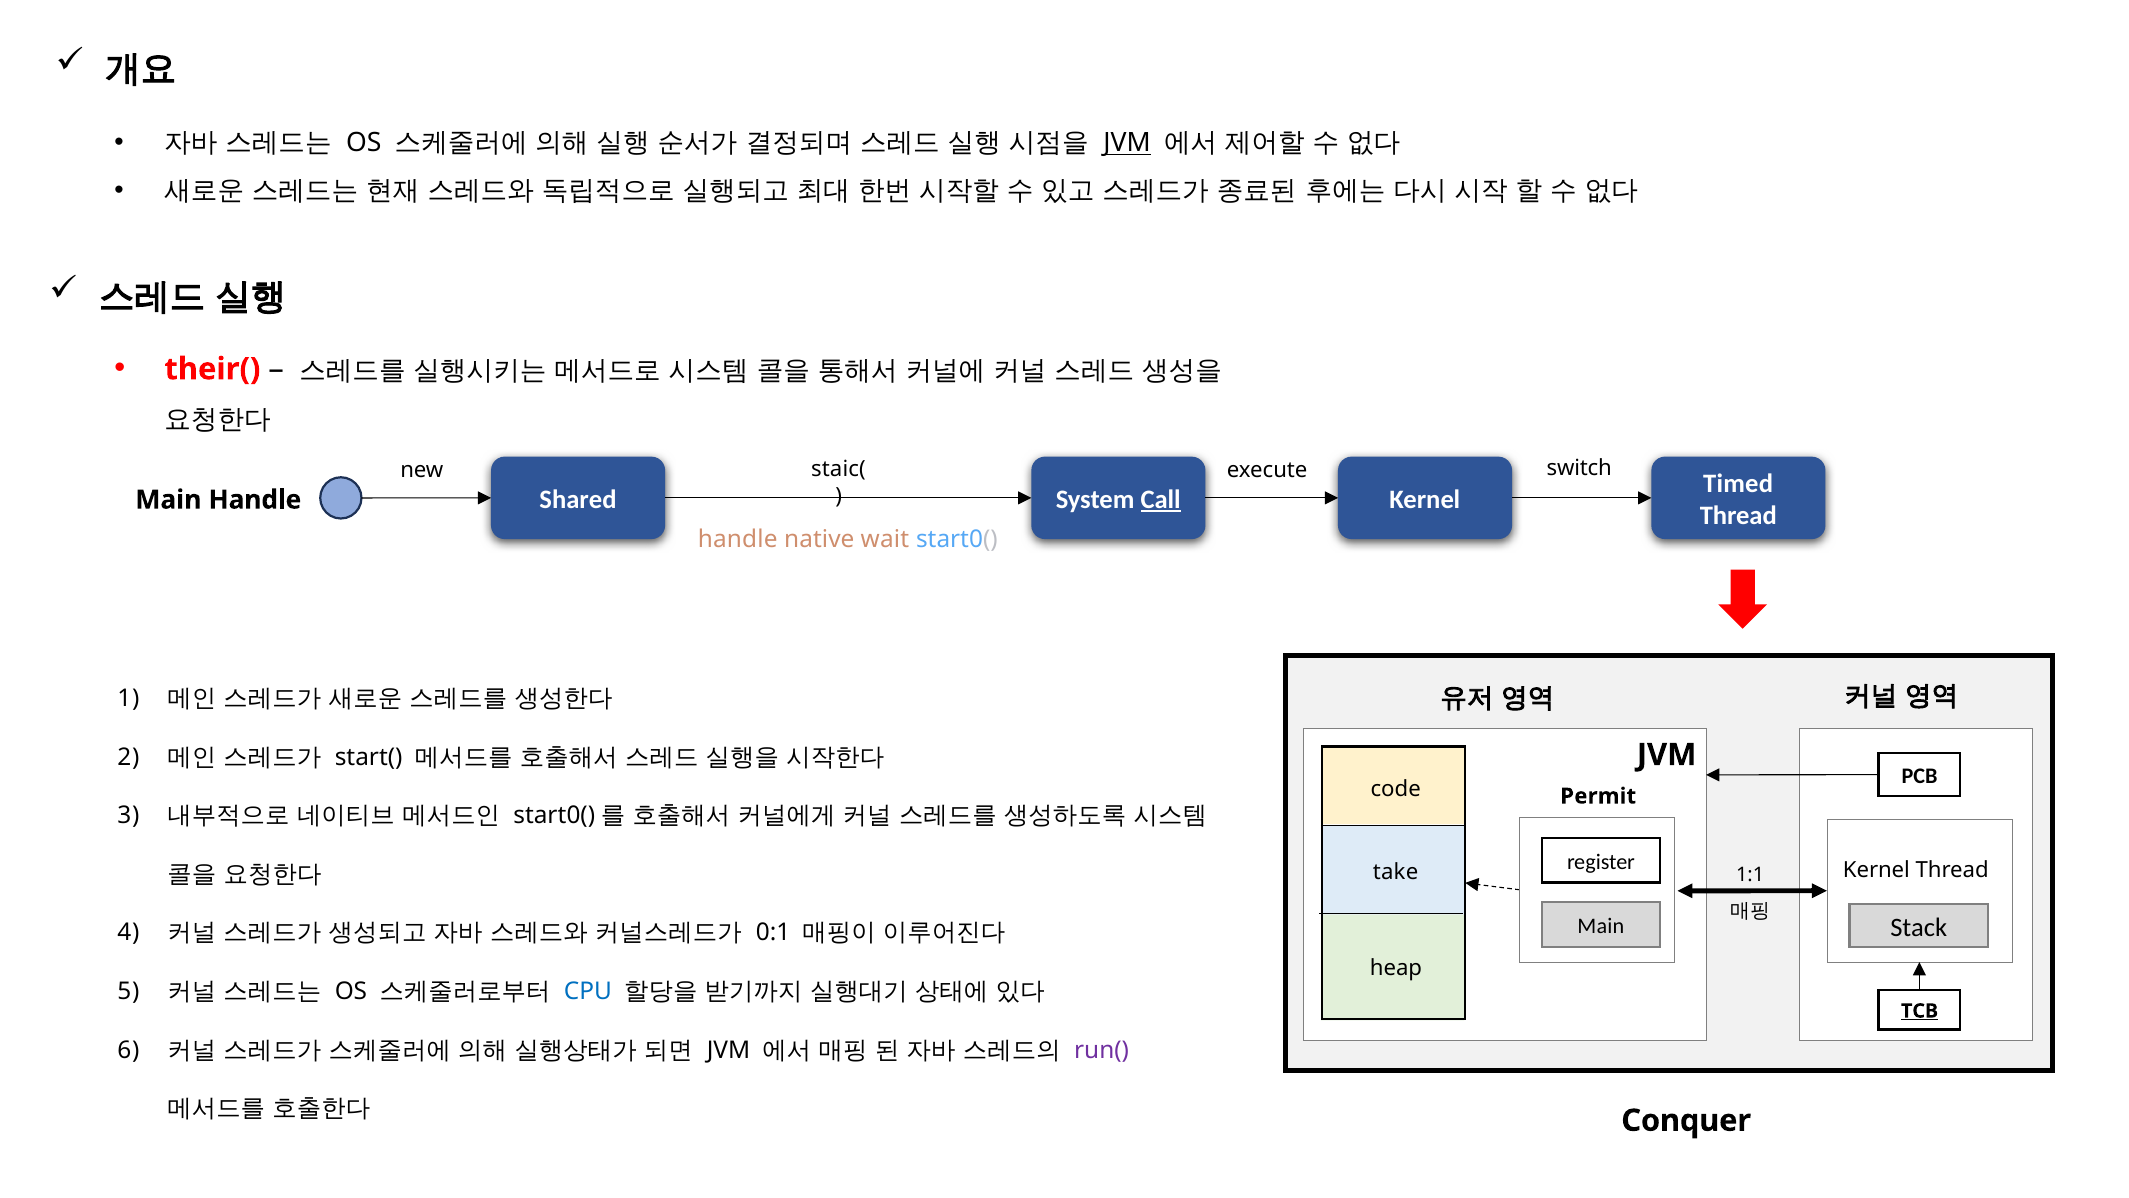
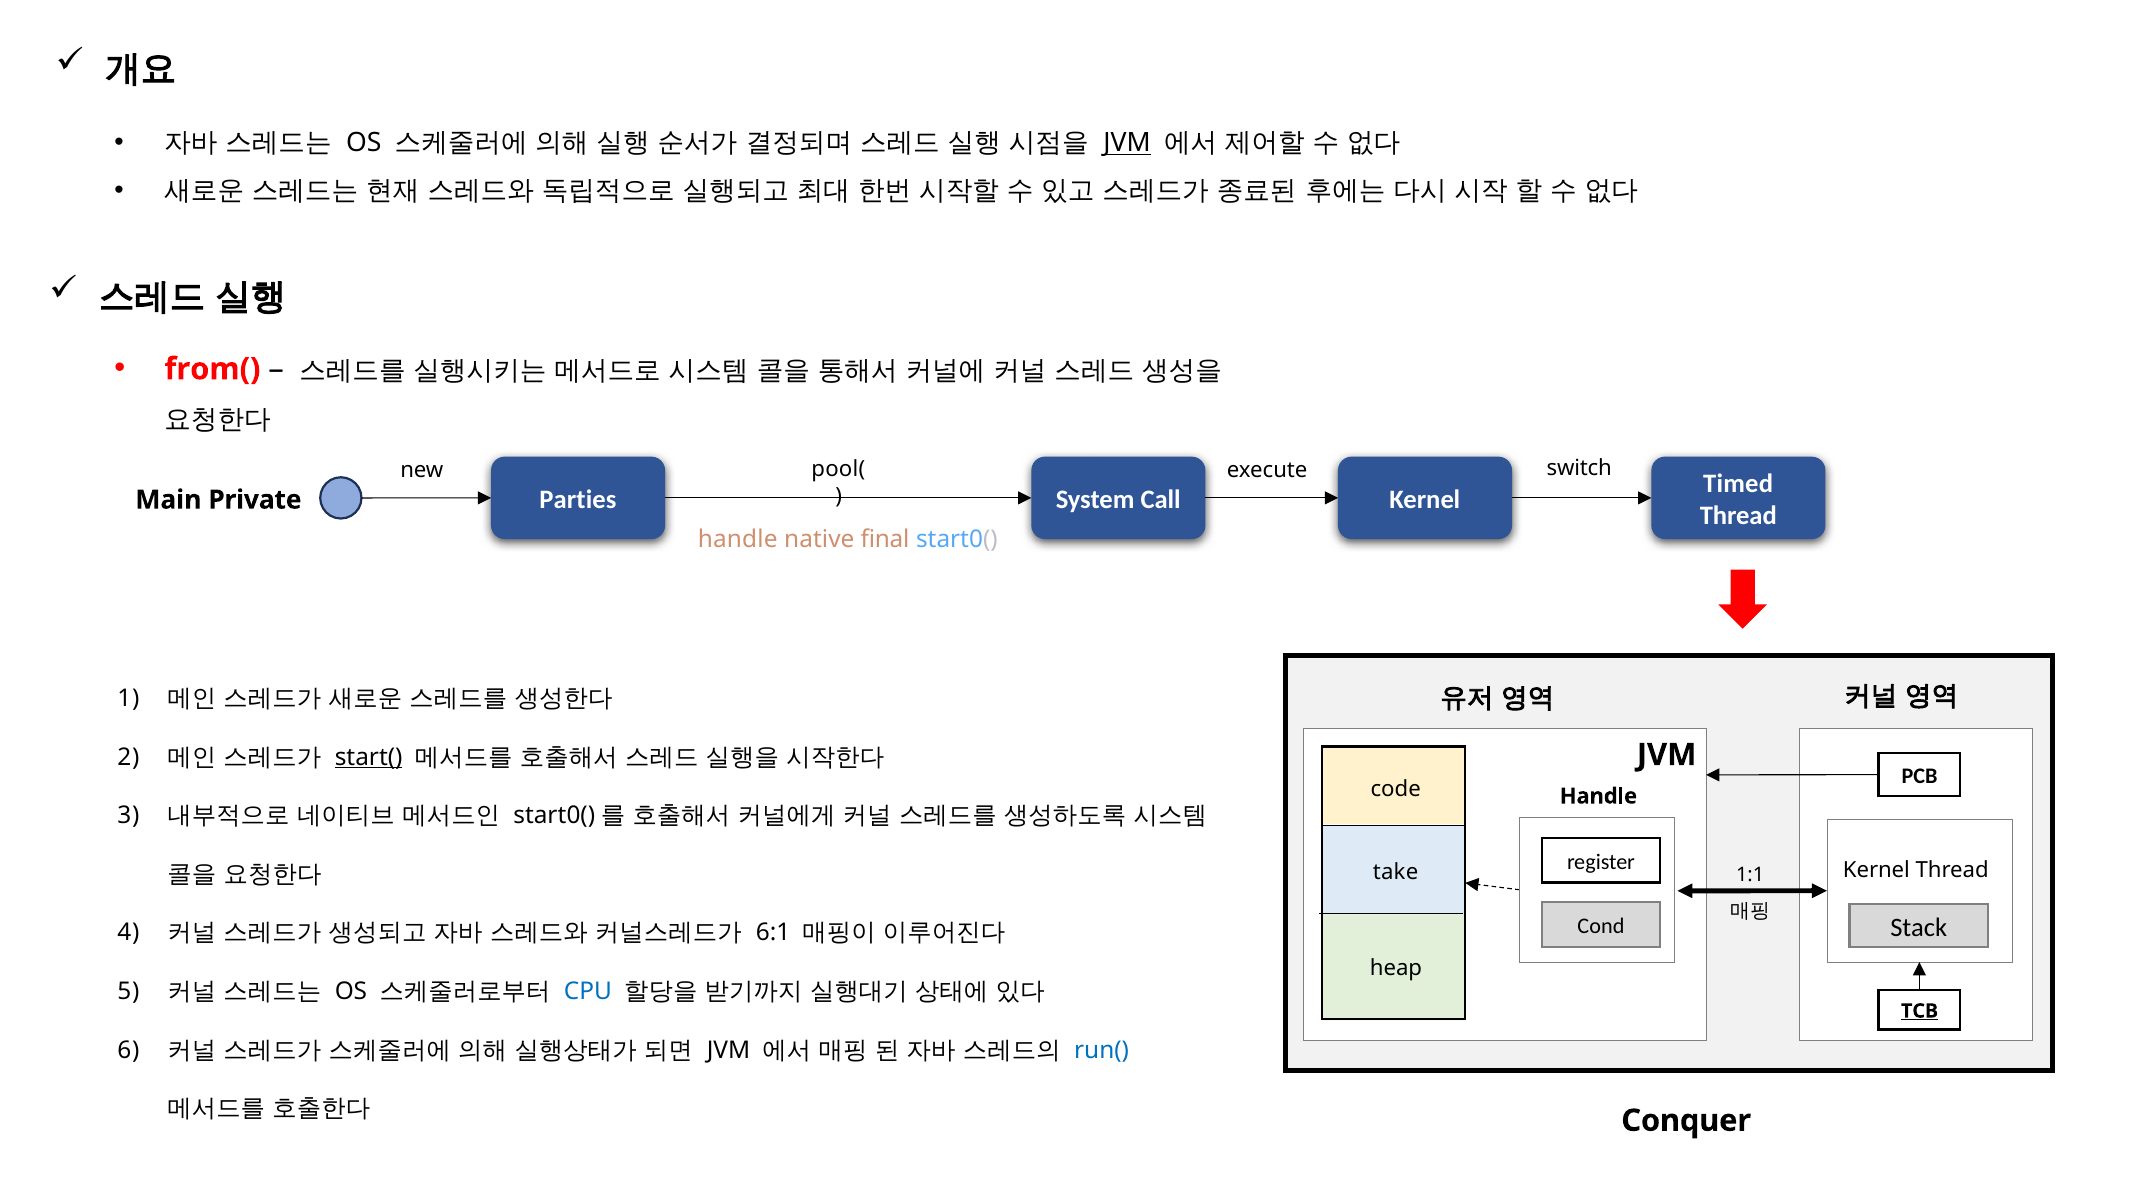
their(: their( -> from( (212, 369)
staic(: staic( -> pool( (838, 469)
Shared: Shared -> Parties (578, 499)
Call underline: present -> none (1161, 499)
Main Handle: Handle -> Private (255, 500)
wait: wait -> final (885, 539)
start( underline: none -> present (369, 757)
Permit: Permit -> Handle (1598, 796)
Main: Main -> Cond (1601, 926)
0:1: 0:1 -> 6:1 (773, 933)
run( colour: purple -> blue (1102, 1050)
